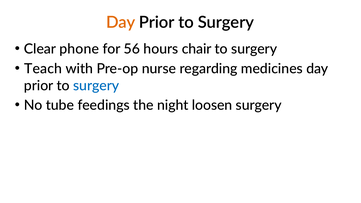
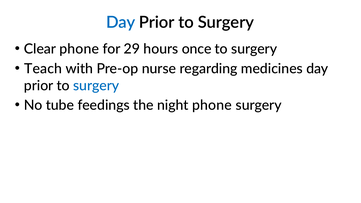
Day colour: orange -> blue (121, 22)
56: 56 -> 29 (132, 49)
chair: chair -> once (197, 49)
night loosen: loosen -> phone (212, 105)
